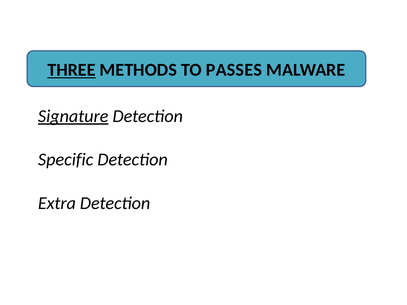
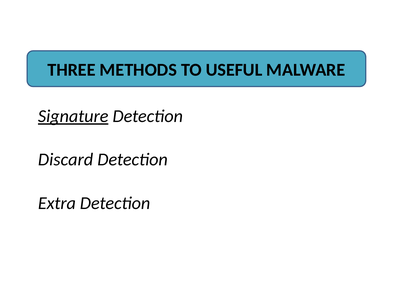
THREE underline: present -> none (71, 70)
PASSES: PASSES -> USEFUL (234, 70)
Specific: Specific -> Discard (66, 160)
